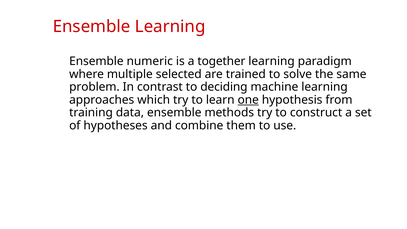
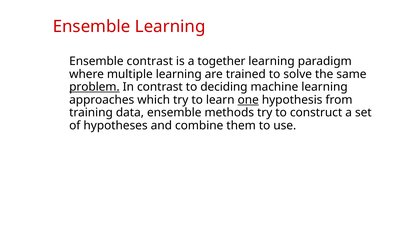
Ensemble numeric: numeric -> contrast (150, 61)
multiple selected: selected -> learning (179, 74)
problem underline: none -> present (94, 87)
